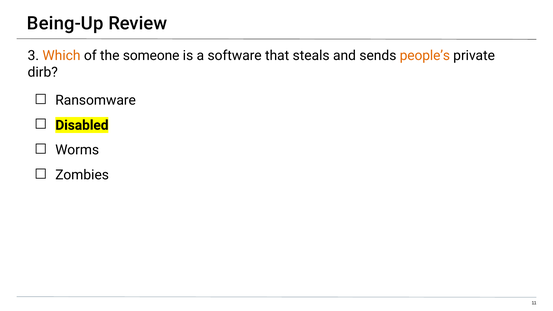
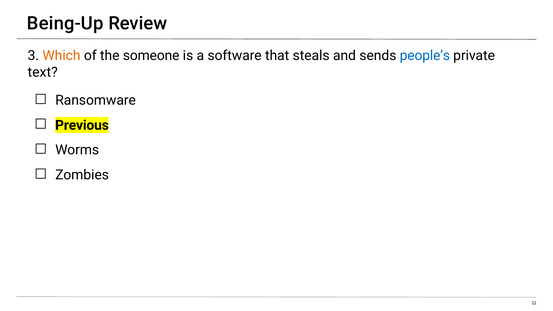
people’s colour: orange -> blue (425, 56)
dirb: dirb -> text (43, 72)
Disabled: Disabled -> Previous (82, 125)
